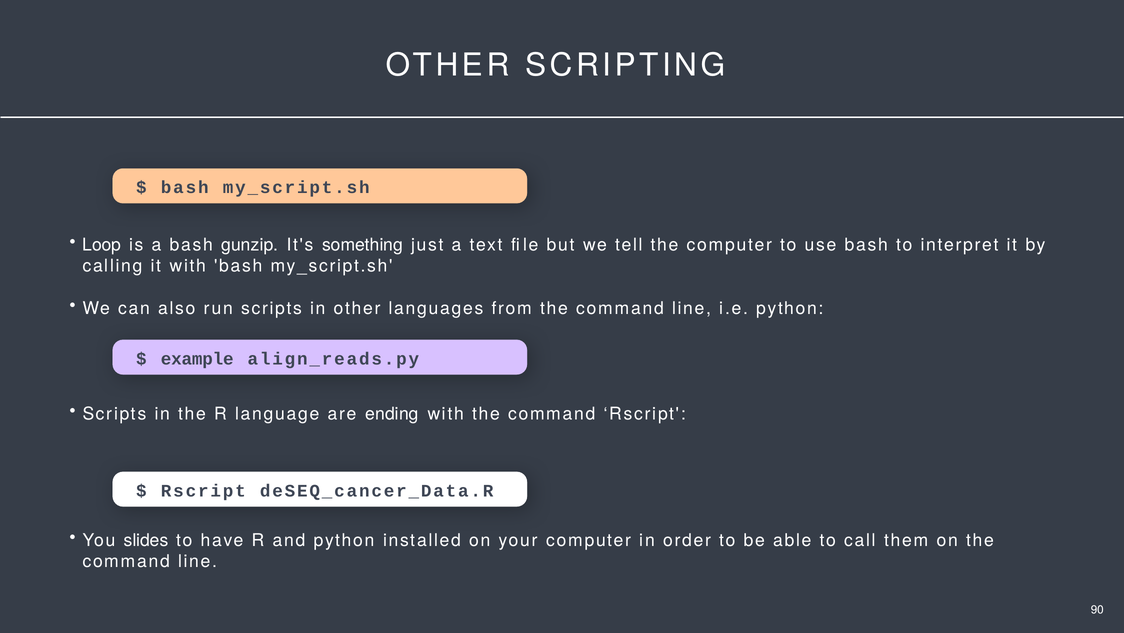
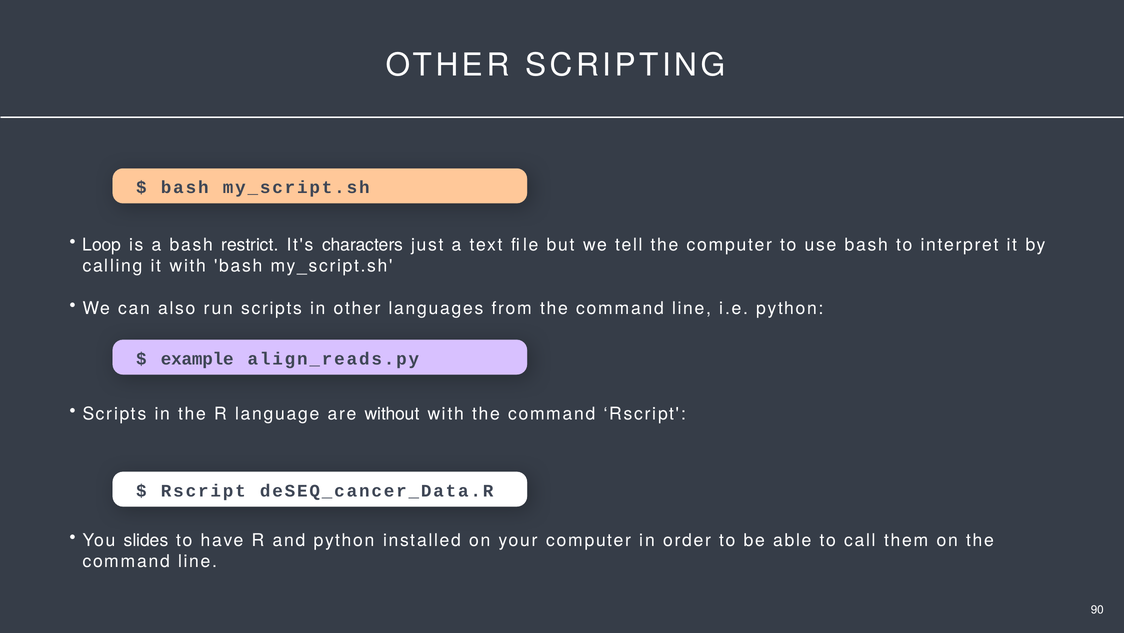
gunzip: gunzip -> restrict (250, 245)
something: something -> characters (363, 245)
ending: ending -> without (392, 413)
